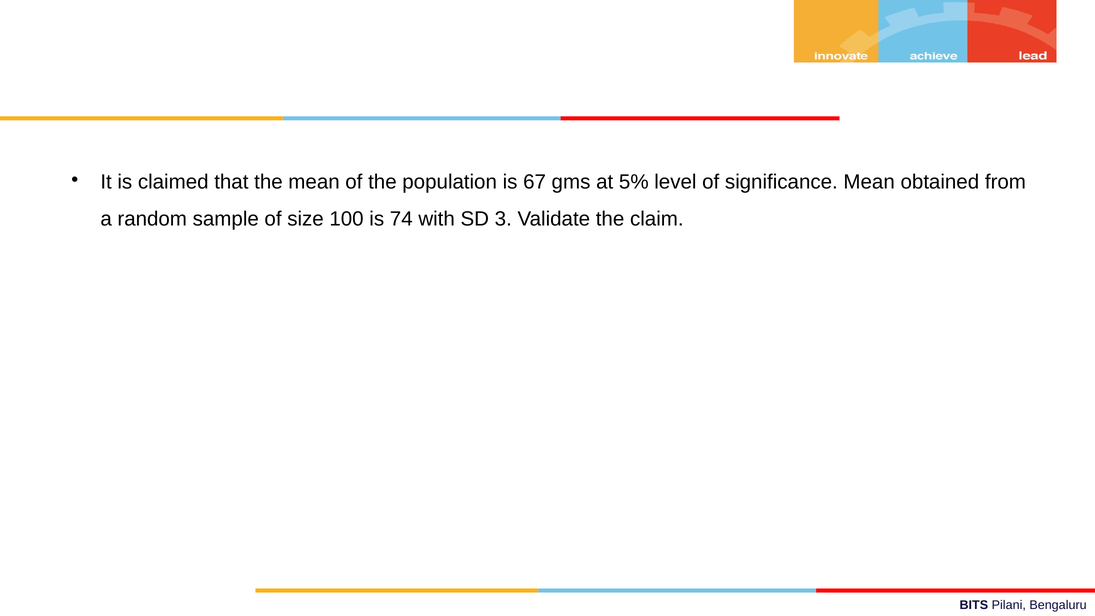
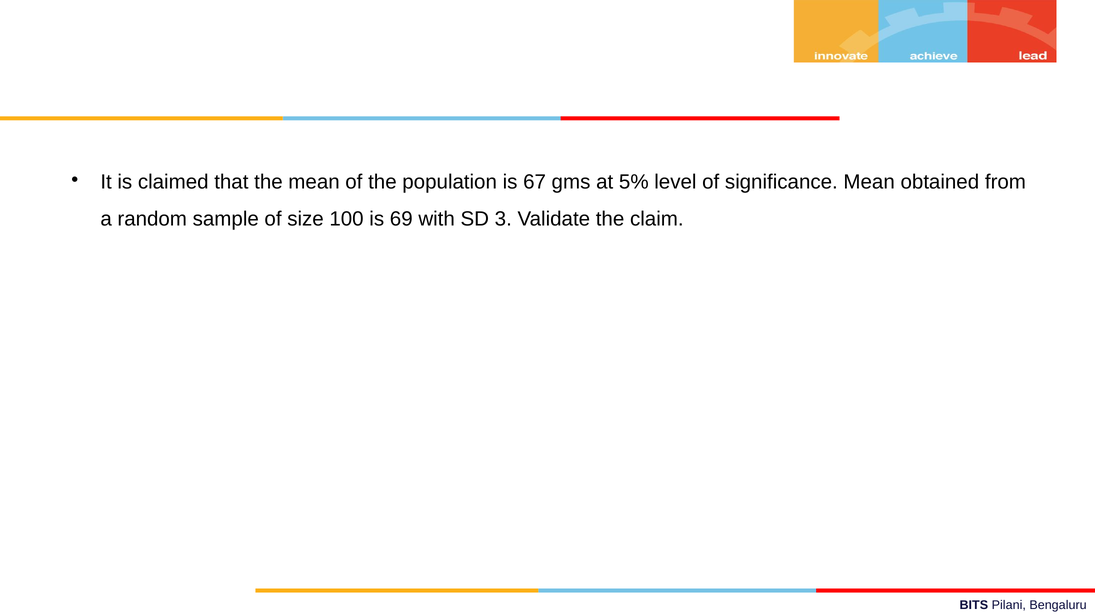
74: 74 -> 69 (401, 219)
